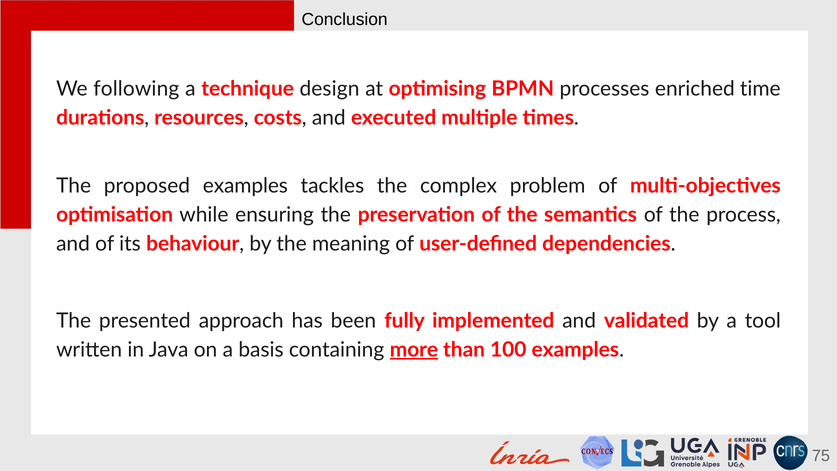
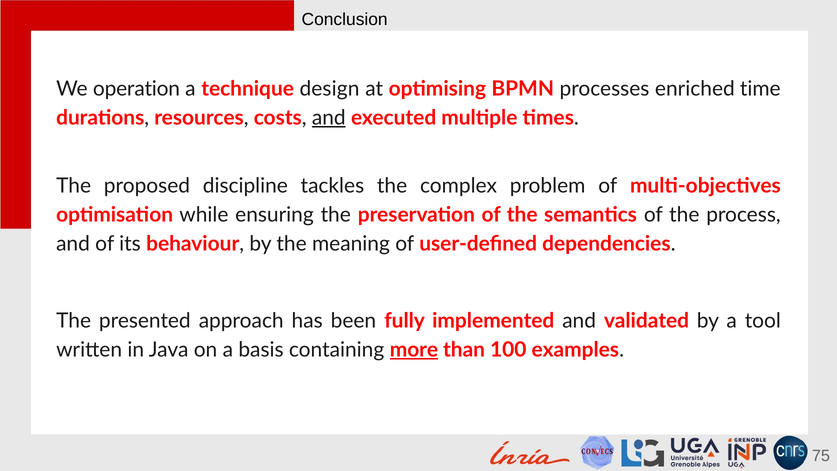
following: following -> operation (137, 89)
and underline: none -> present (329, 118)
proposed examples: examples -> discipline (245, 186)
